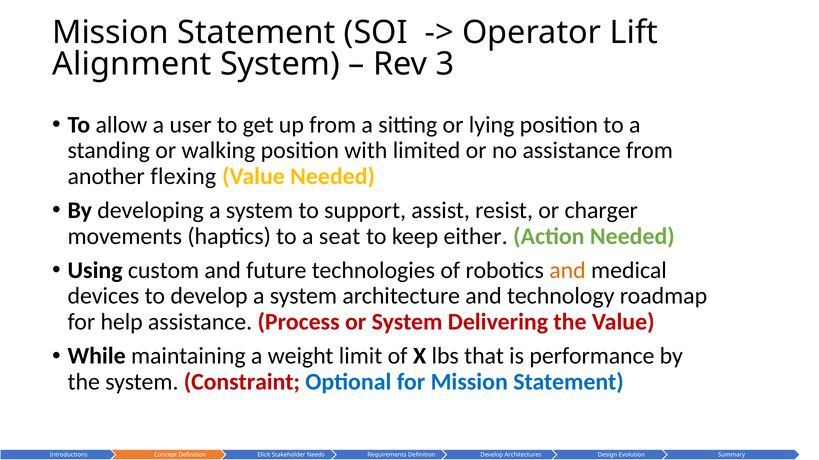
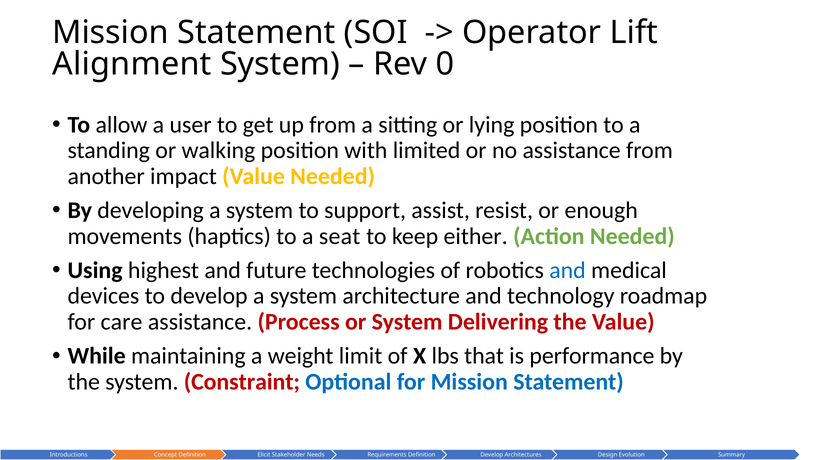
3: 3 -> 0 (445, 64)
flexing: flexing -> impact (183, 176)
charger: charger -> enough (601, 211)
custom: custom -> highest (163, 271)
and colour: orange -> blue (568, 271)
help: help -> care (122, 322)
